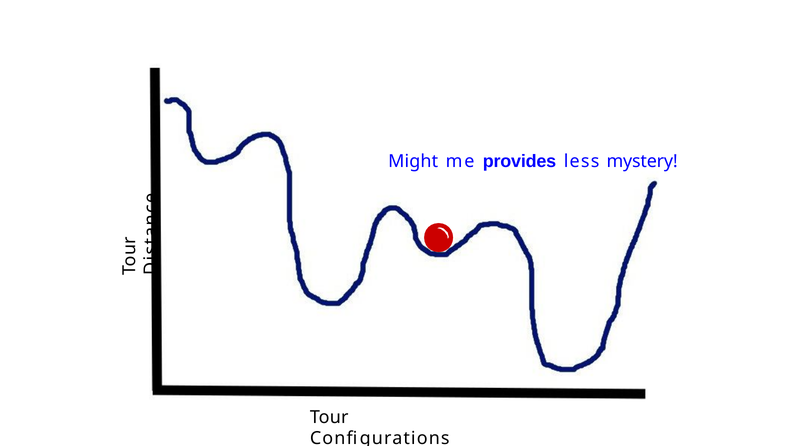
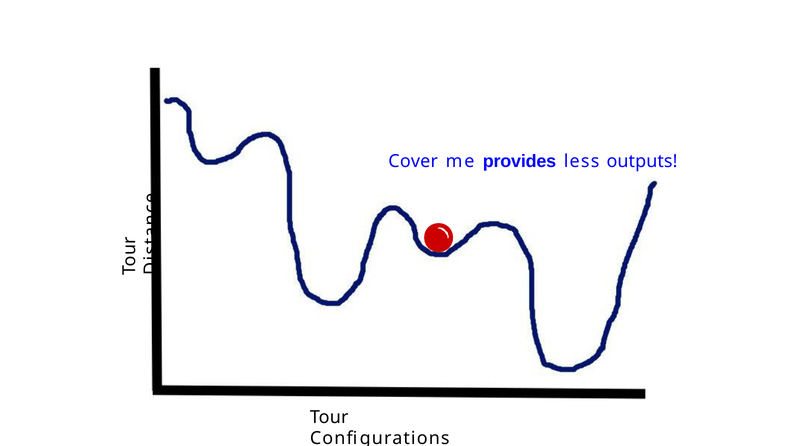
Might: Might -> Cover (413, 161)
mystery: mystery -> outputs (642, 161)
